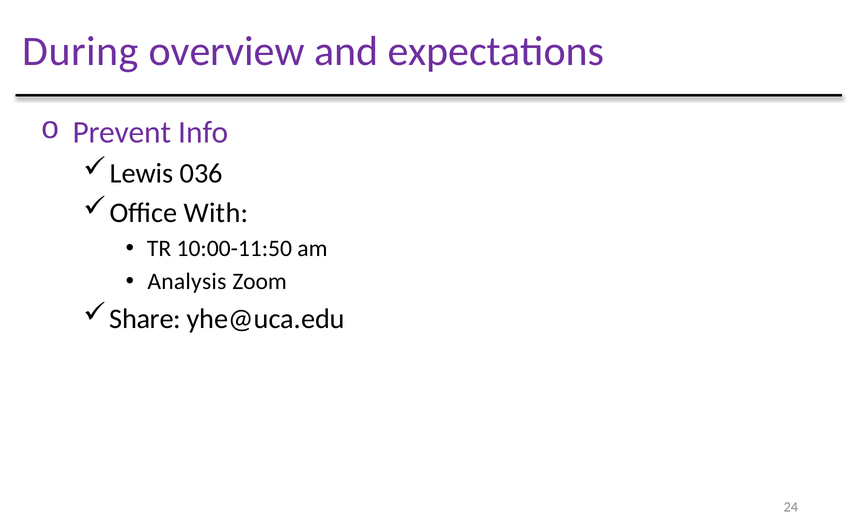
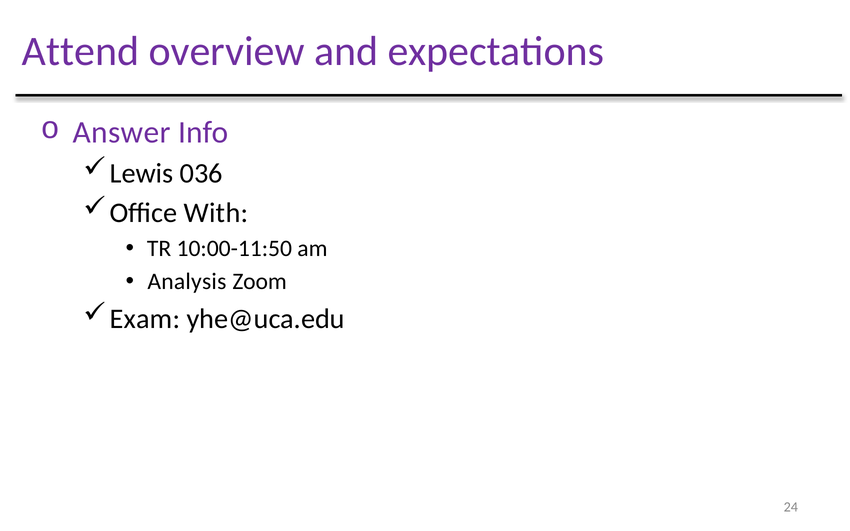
During: During -> Attend (81, 52)
Prevent: Prevent -> Answer (122, 132)
Share: Share -> Exam (145, 319)
